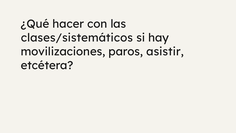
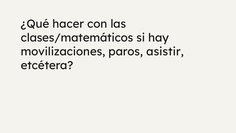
clases/sistemáticos: clases/sistemáticos -> clases/matemáticos (77, 38)
